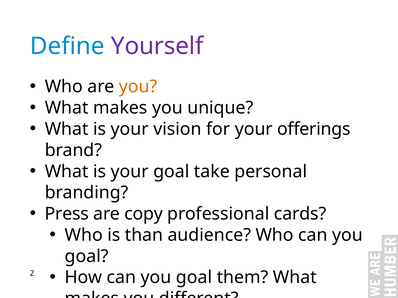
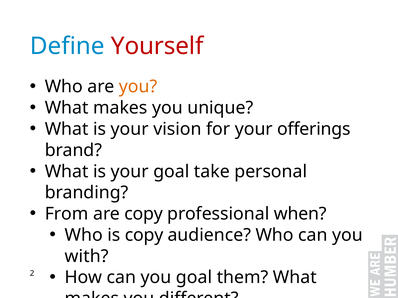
Yourself colour: purple -> red (157, 46)
Press: Press -> From (67, 214)
cards: cards -> when (300, 214)
is than: than -> copy (144, 235)
goal: goal -> with (87, 257)
